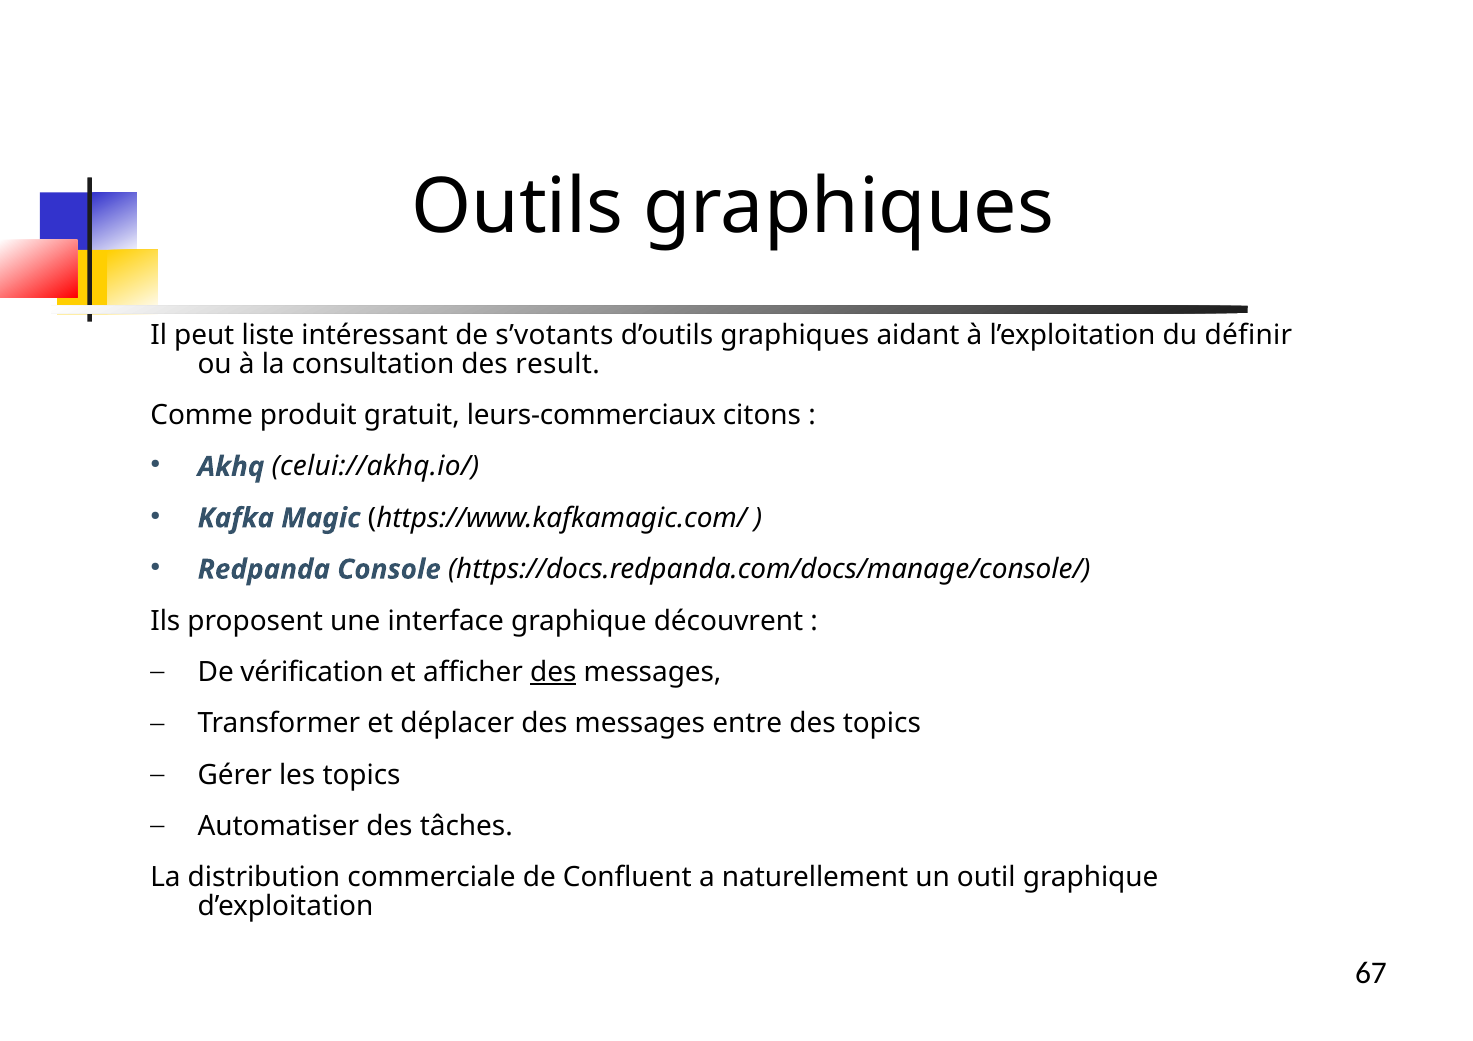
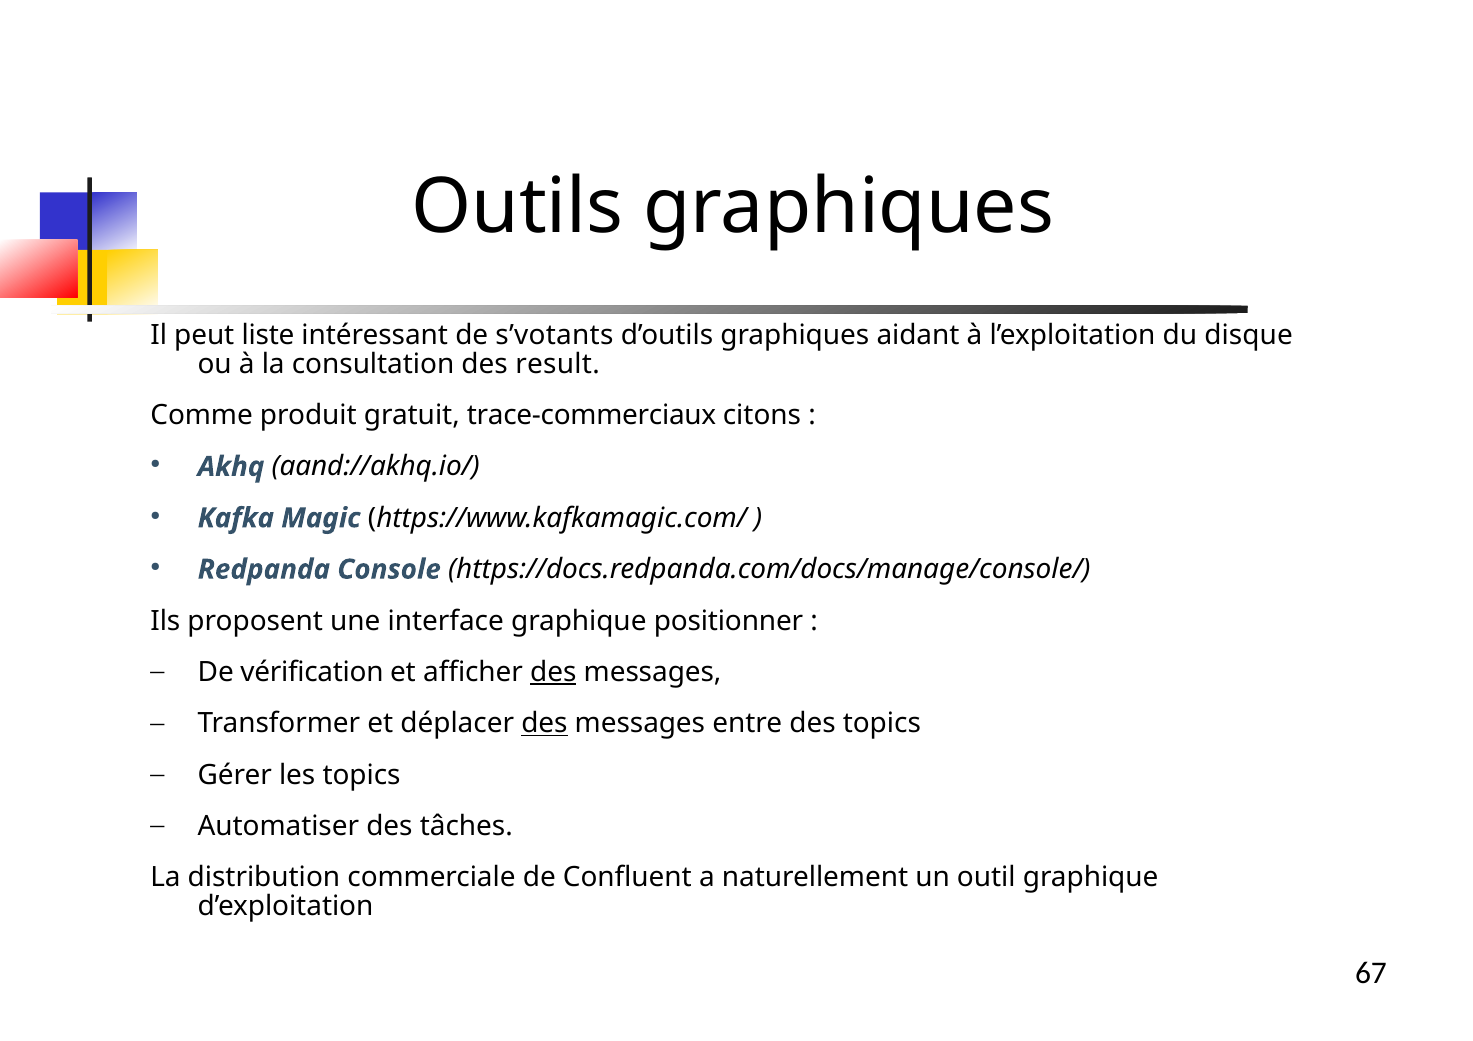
définir: définir -> disque (1249, 335)
leurs-commerciaux: leurs-commerciaux -> trace-commerciaux (591, 416)
celui://akhq.io/: celui://akhq.io/ -> aand://akhq.io/ (376, 467)
découvrent: découvrent -> positionner (729, 621)
des underline: none -> present (544, 724)
